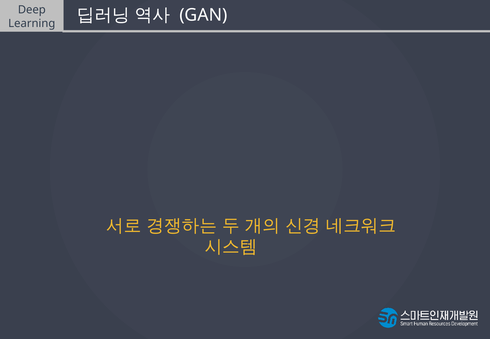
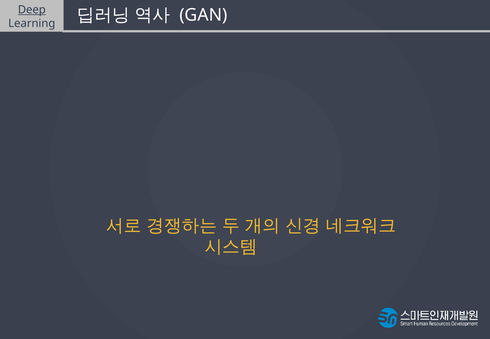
Deep underline: none -> present (32, 10)
